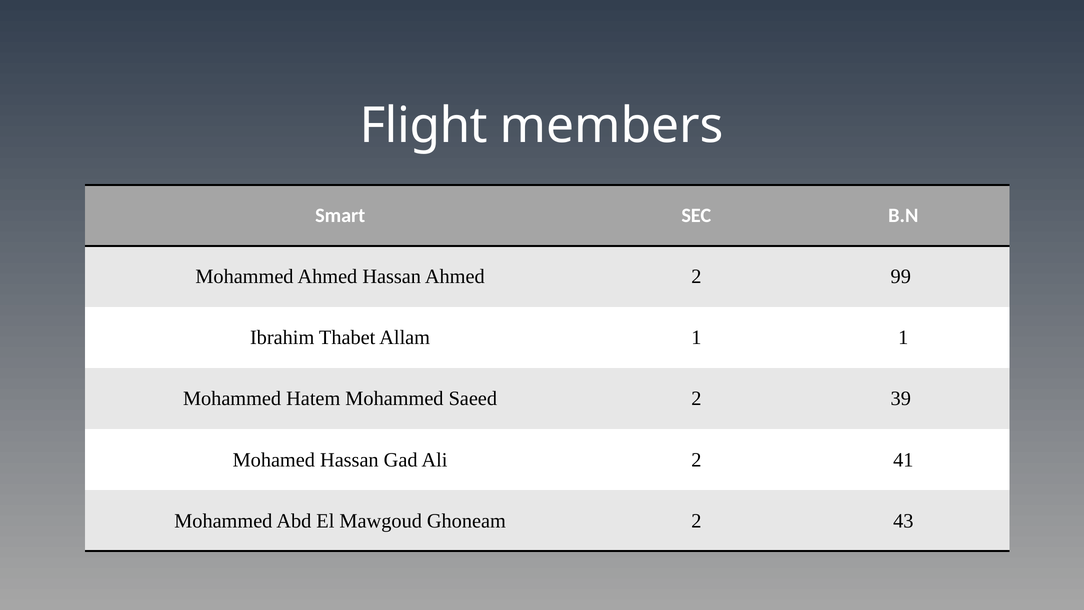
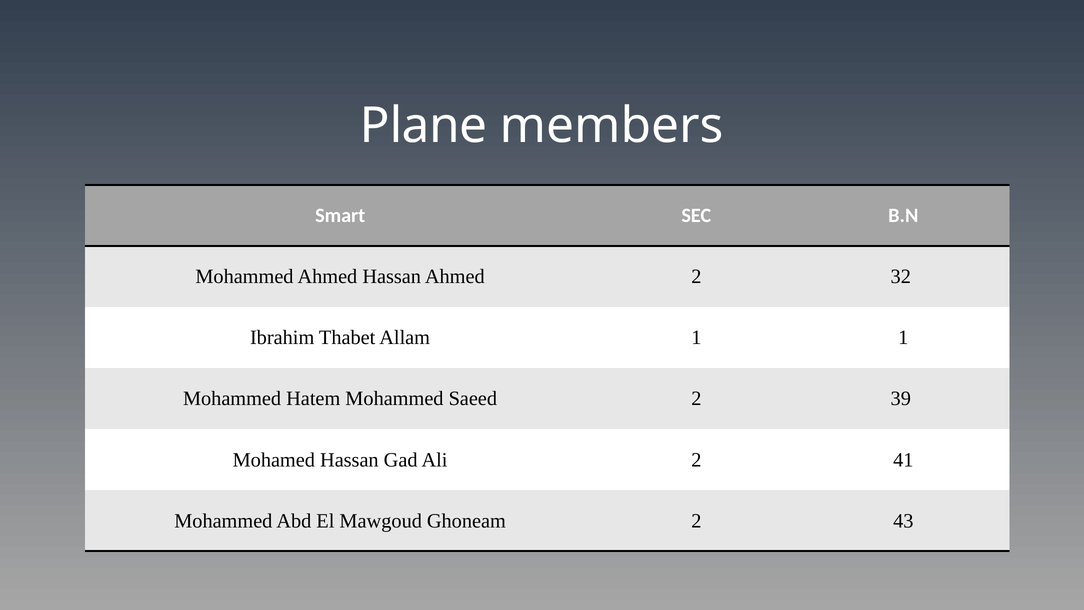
Flight: Flight -> Plane (424, 126)
99: 99 -> 32 (901, 277)
